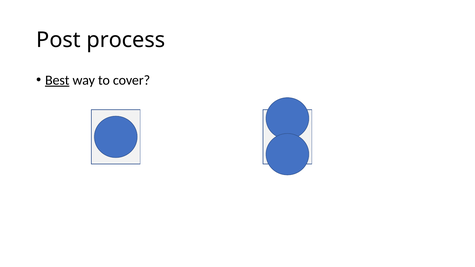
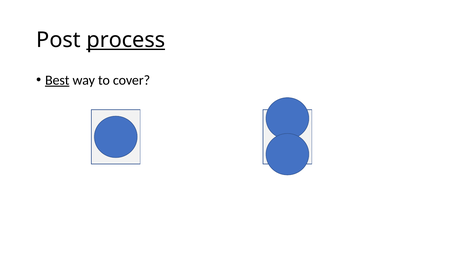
process underline: none -> present (126, 40)
